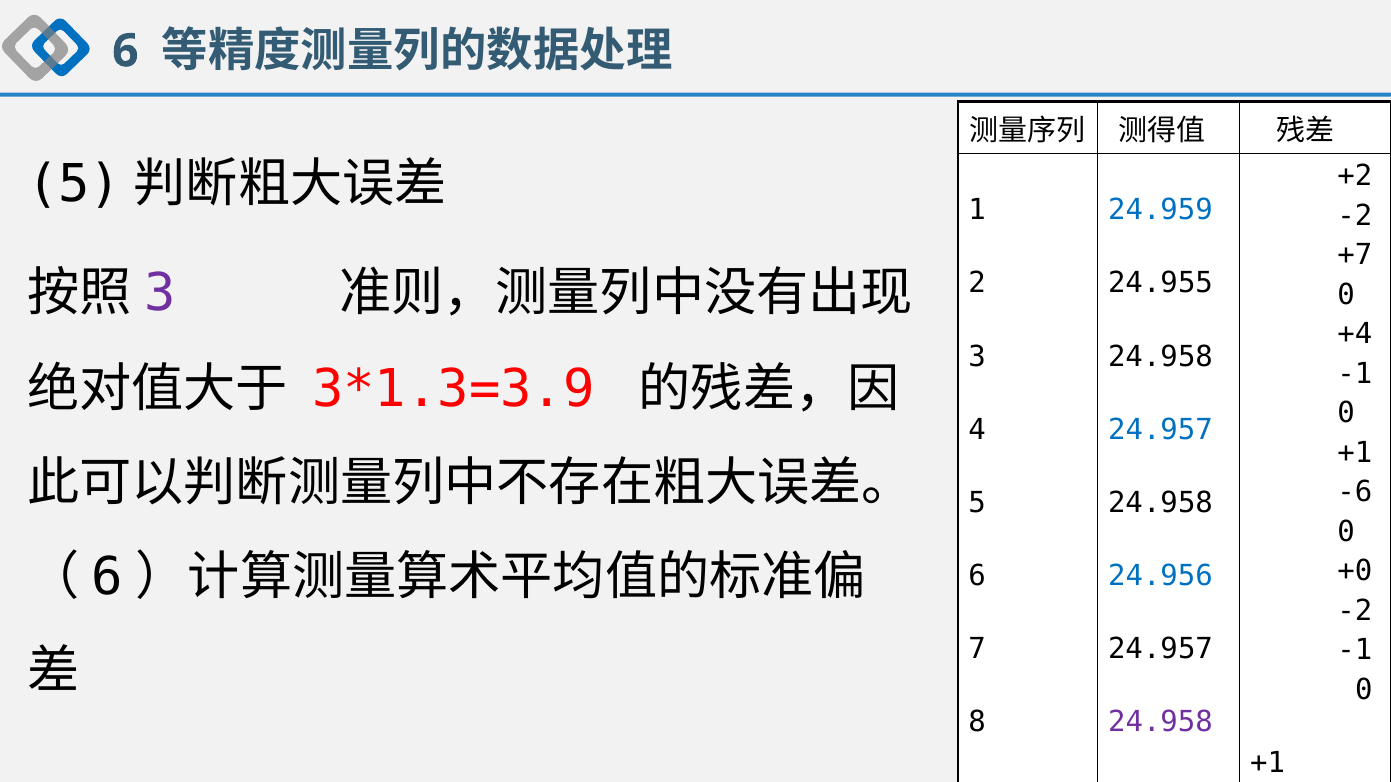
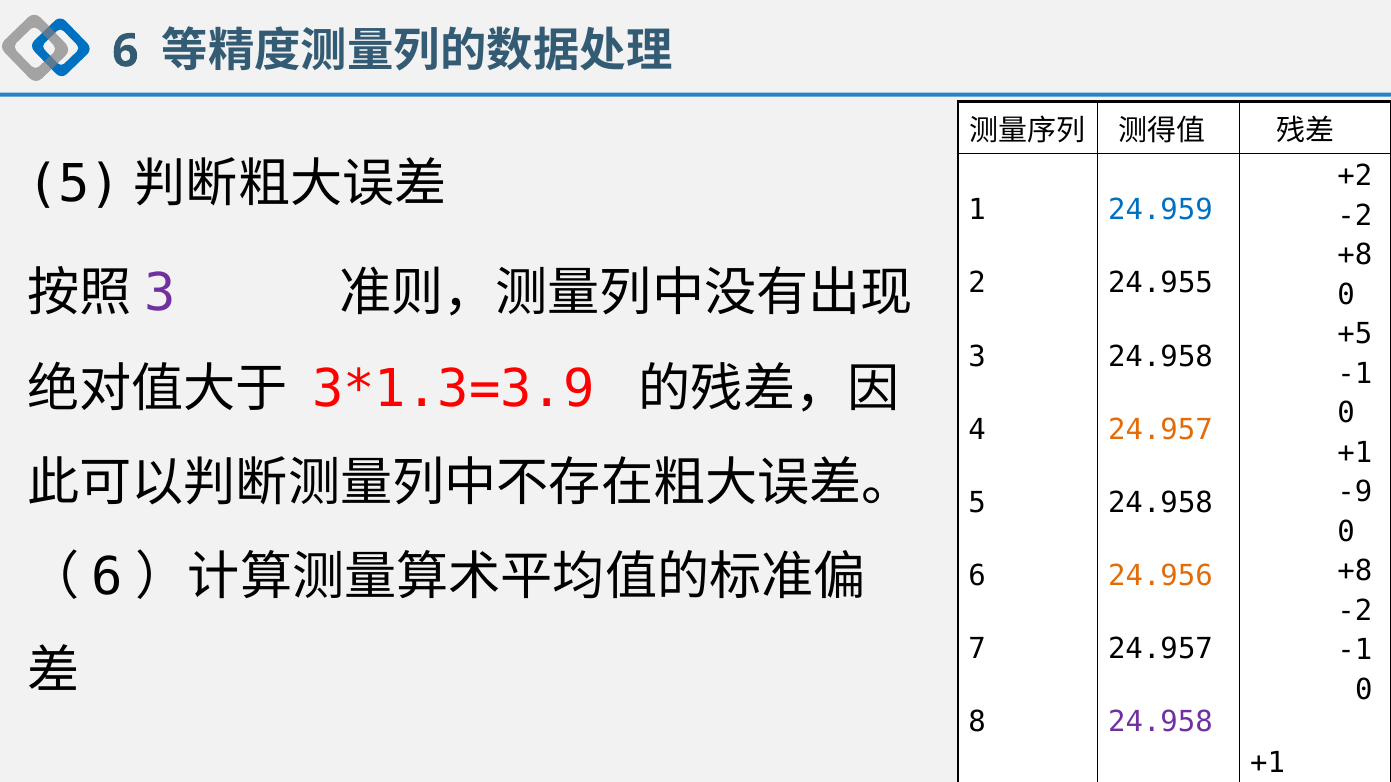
+7: +7 -> +8 (1355, 255)
+4: +4 -> +5 (1355, 334)
24.957 colour: blue -> orange (1160, 430)
-6: -6 -> -9 (1355, 493)
+0: +0 -> +8 (1355, 572)
24.956 colour: blue -> orange (1160, 576)
